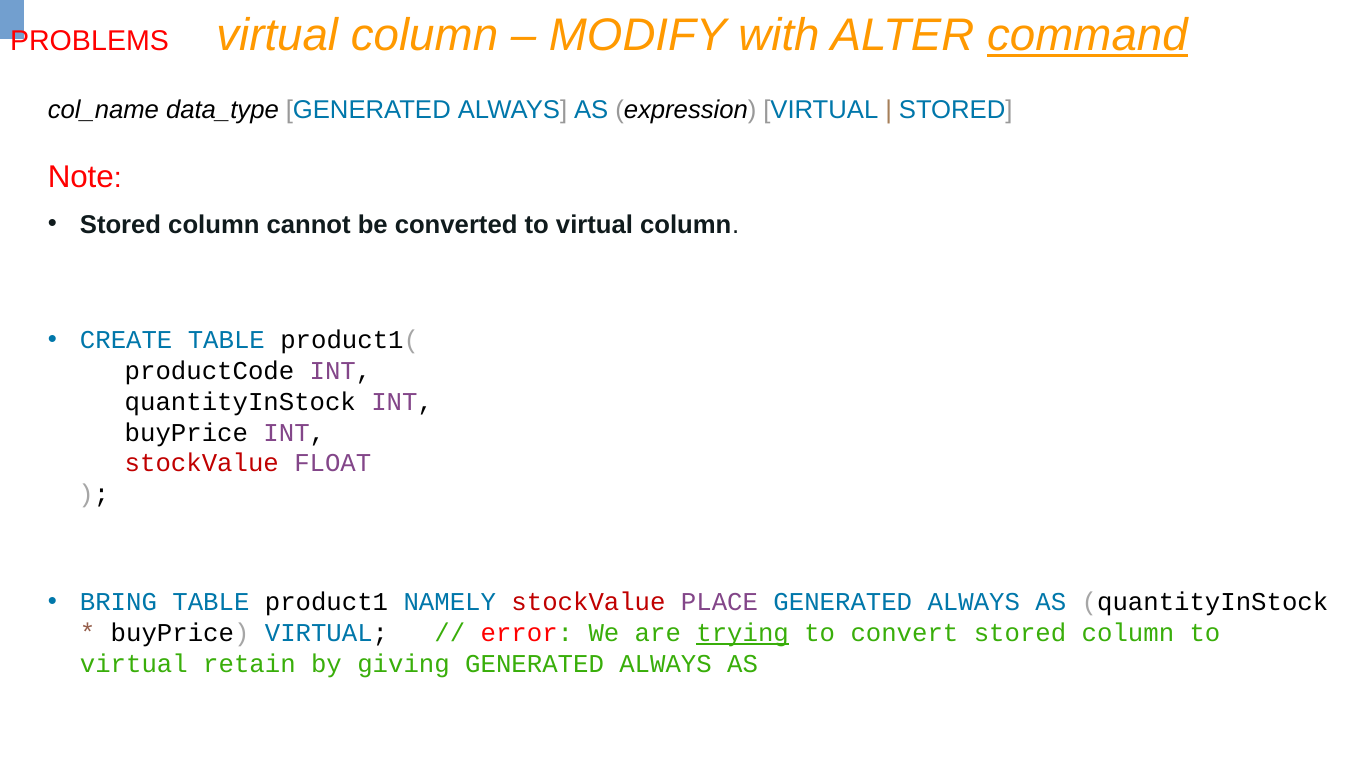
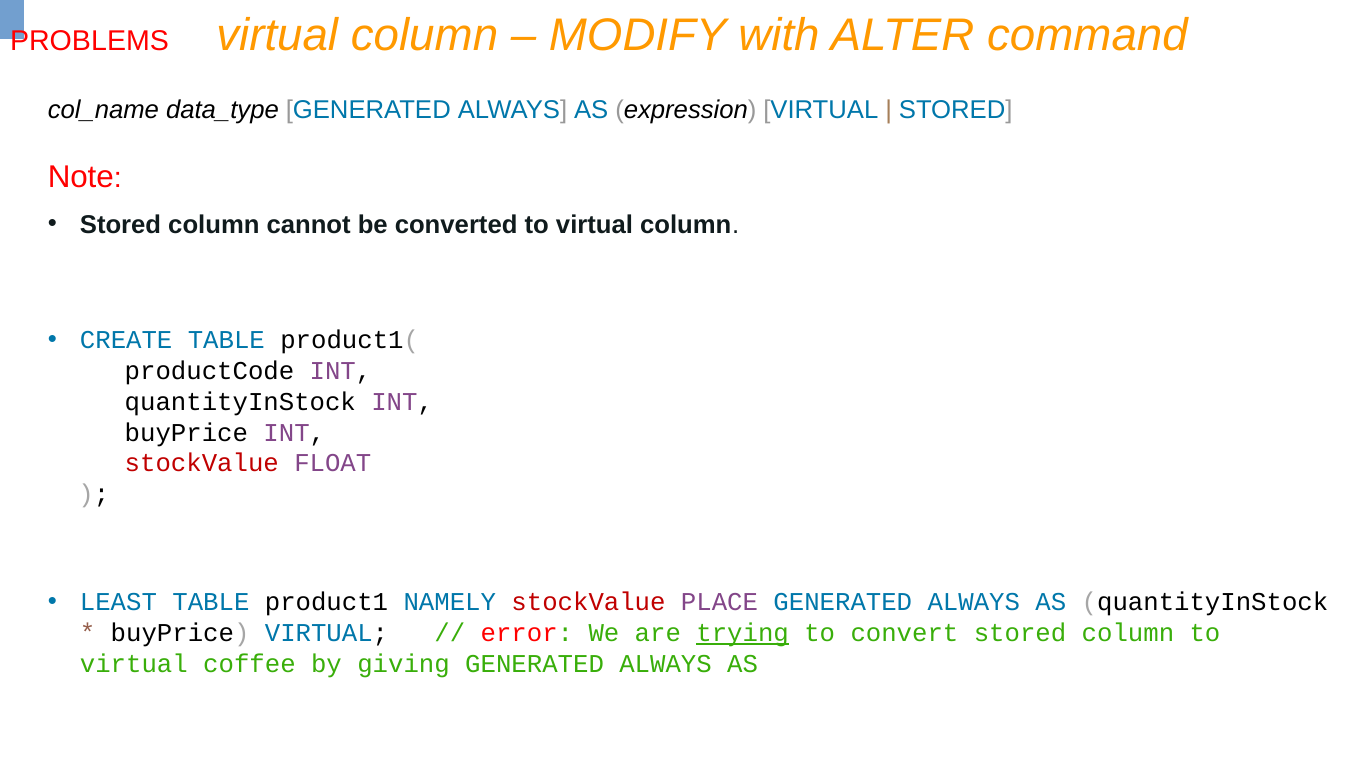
command underline: present -> none (1087, 36)
BRING: BRING -> LEAST (118, 602)
retain: retain -> coffee (249, 664)
